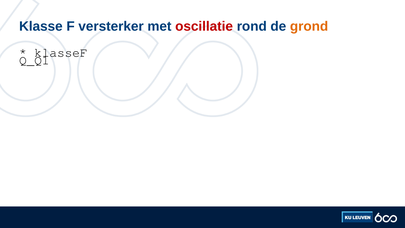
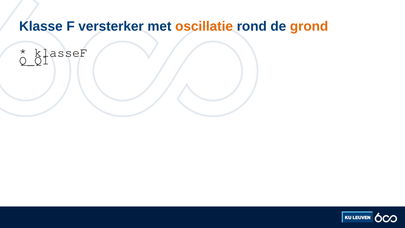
oscillatie colour: red -> orange (204, 26)
